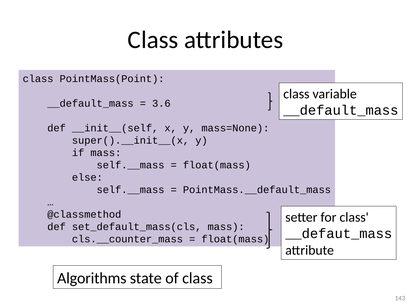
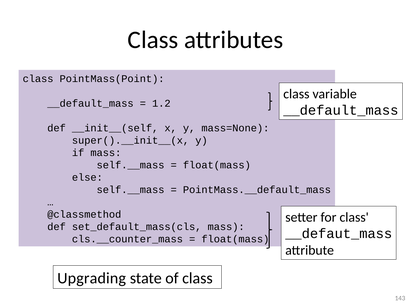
3.6: 3.6 -> 1.2 (161, 104)
Algorithms: Algorithms -> Upgrading (92, 278)
